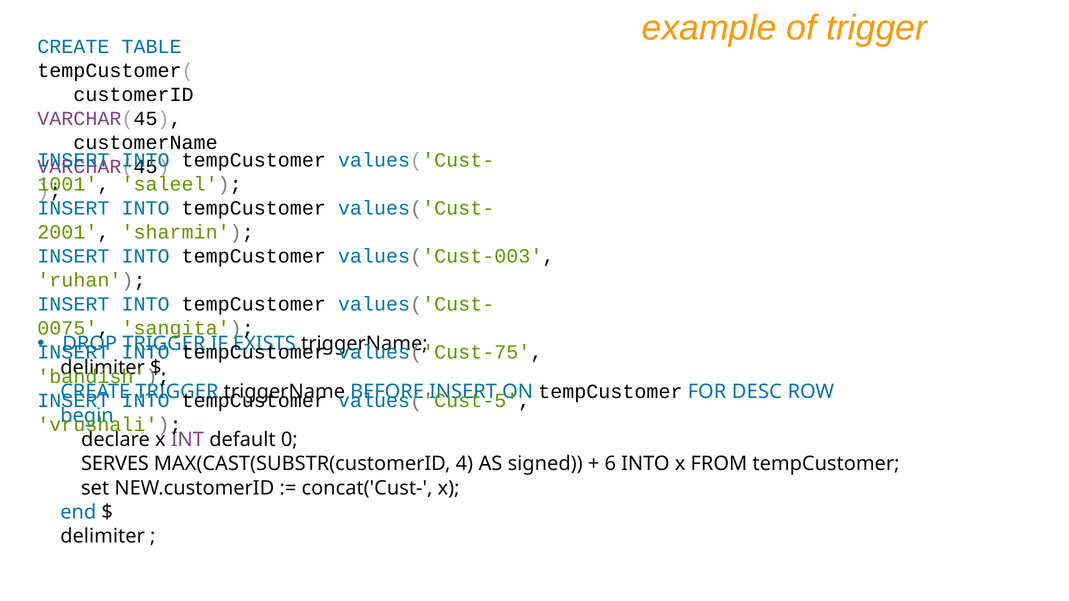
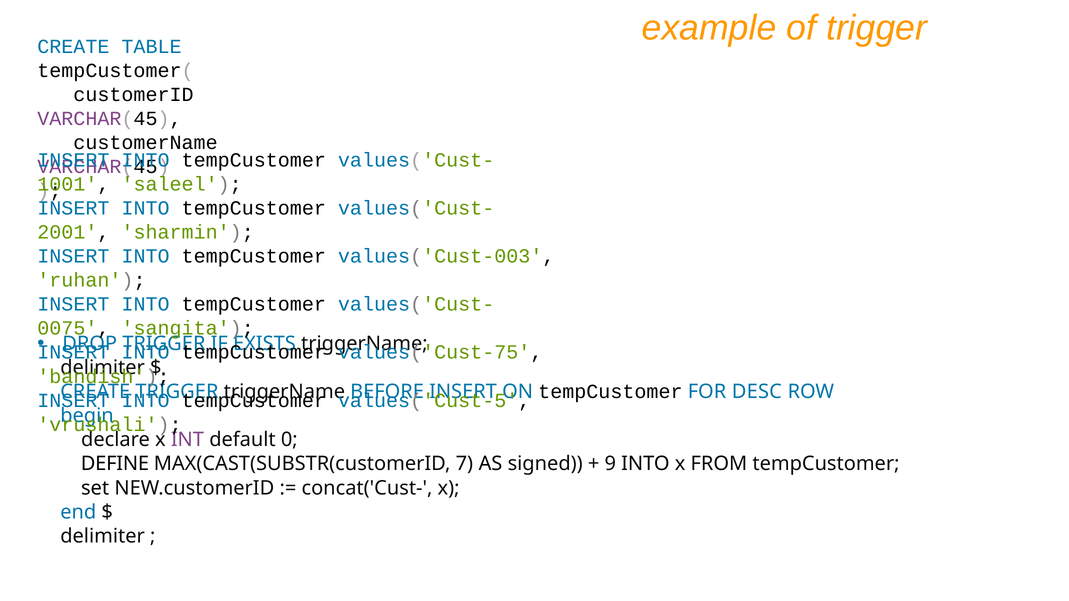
SERVES: SERVES -> DEFINE (115, 464)
4: 4 -> 7 (464, 464)
6: 6 -> 9 (610, 464)
